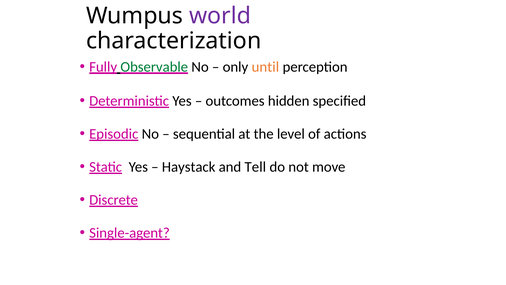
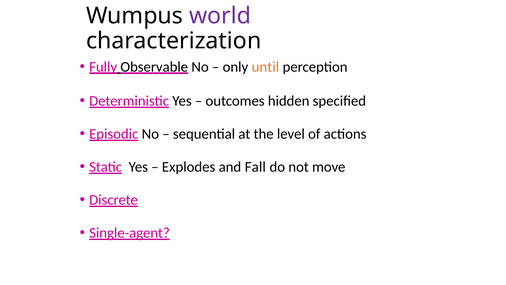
Observable colour: green -> black (154, 67)
Haystack: Haystack -> Explodes (189, 167)
Tell: Tell -> Fall (255, 167)
